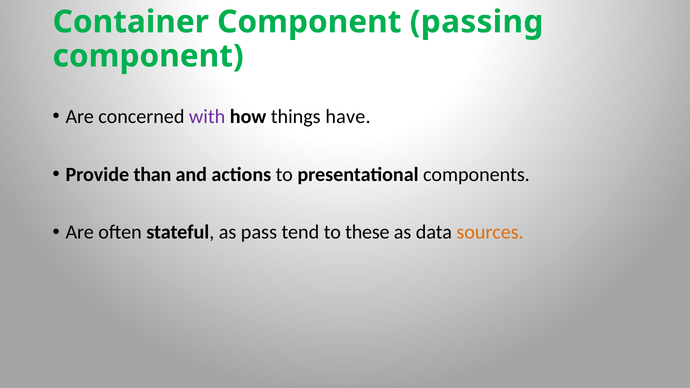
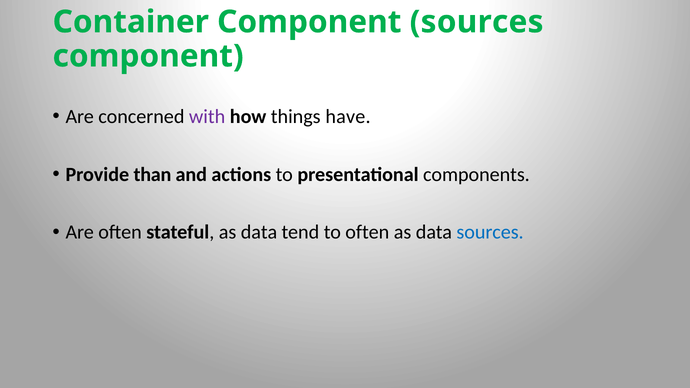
Component passing: passing -> sources (477, 22)
stateful as pass: pass -> data (259, 232)
to these: these -> often (367, 232)
sources colour: orange -> blue (490, 232)
